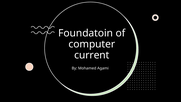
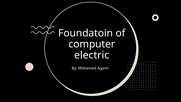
current: current -> electric (92, 55)
